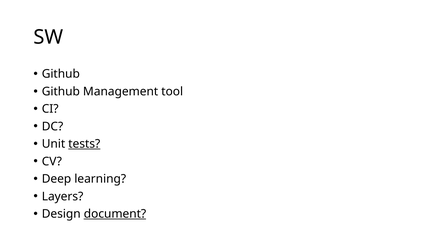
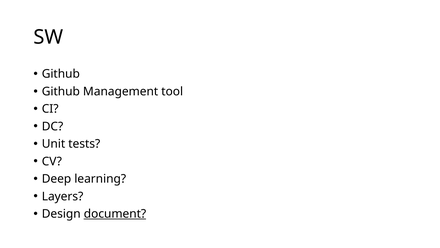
tests underline: present -> none (84, 144)
